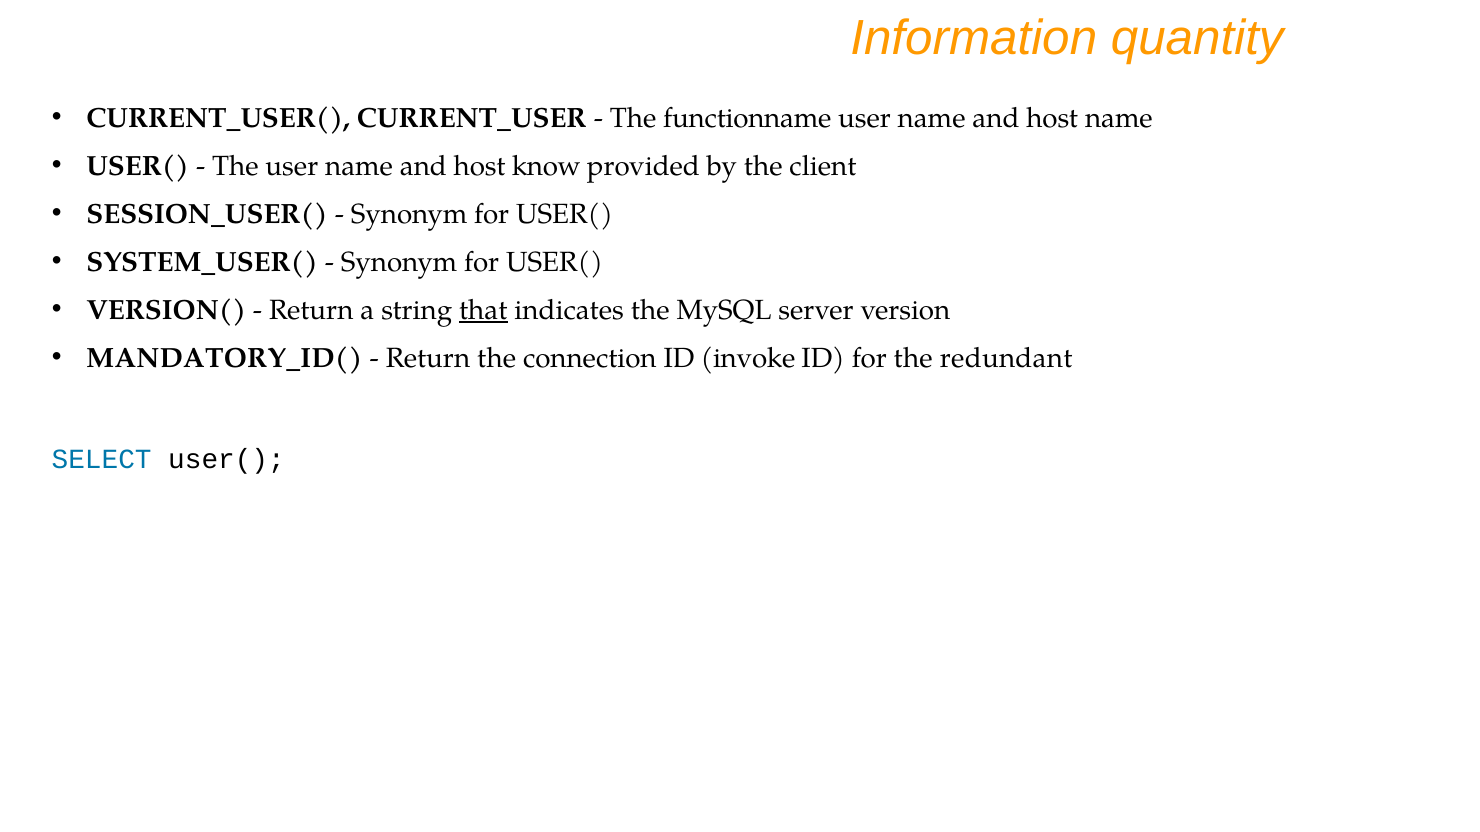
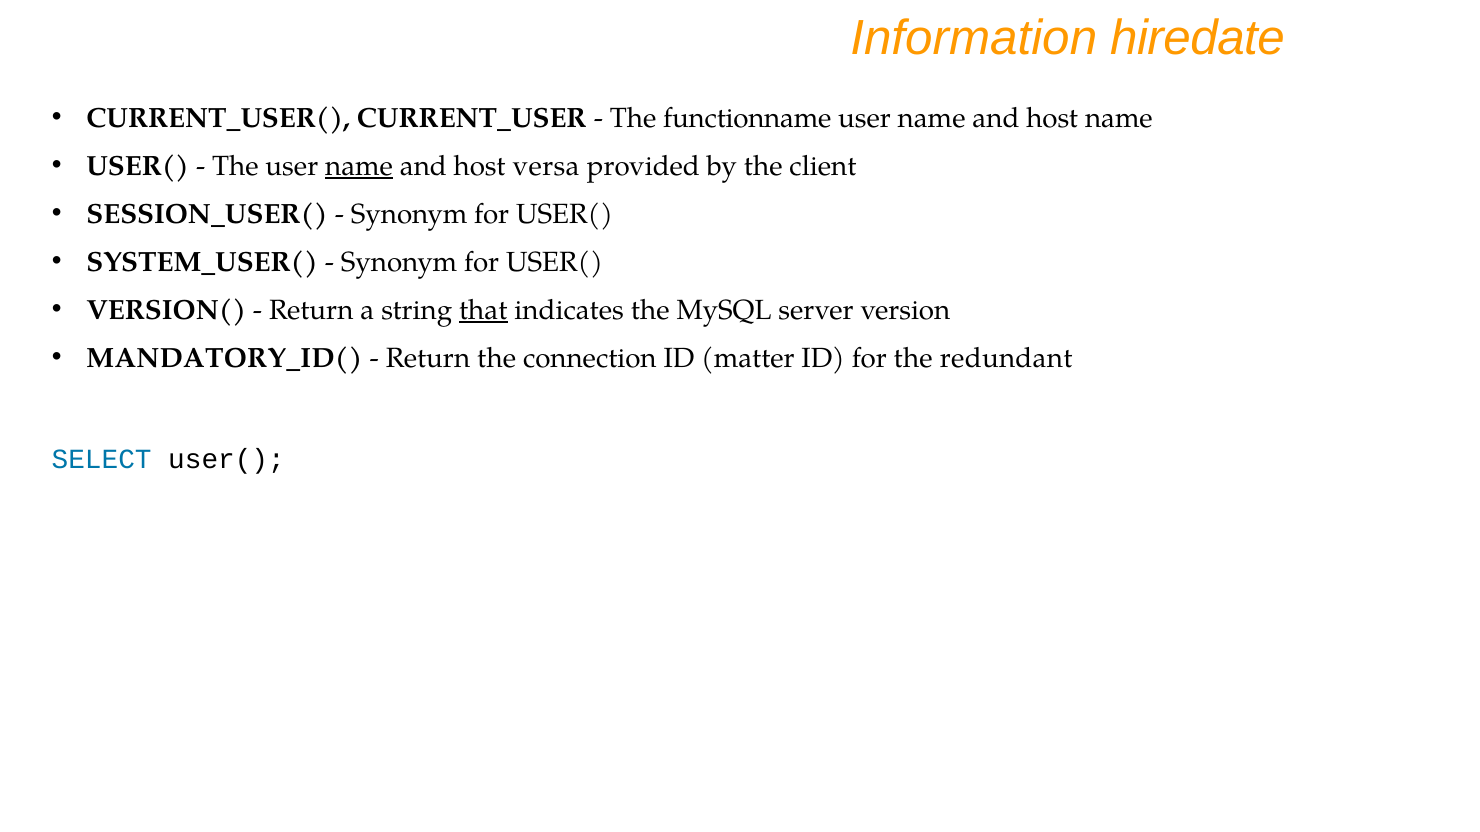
quantity: quantity -> hiredate (1197, 39)
name underline: none -> present (359, 166)
know: know -> versa (546, 166)
invoke: invoke -> matter (748, 358)
